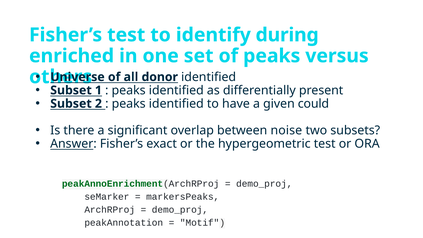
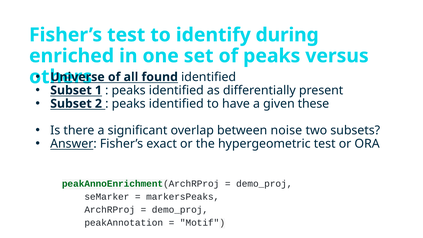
donor: donor -> found (160, 77)
could: could -> these (313, 104)
